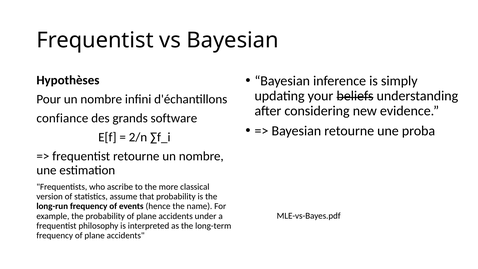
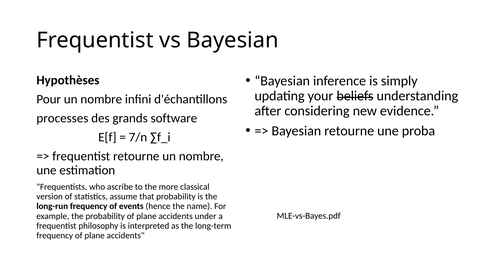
confiance: confiance -> processes (62, 118)
2/n: 2/n -> 7/n (138, 137)
